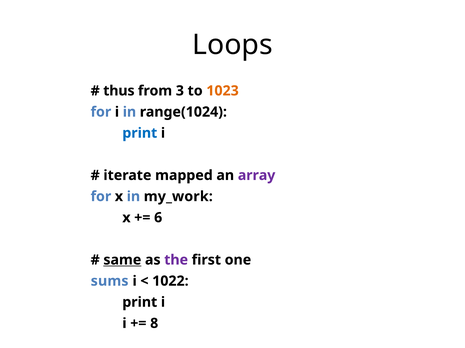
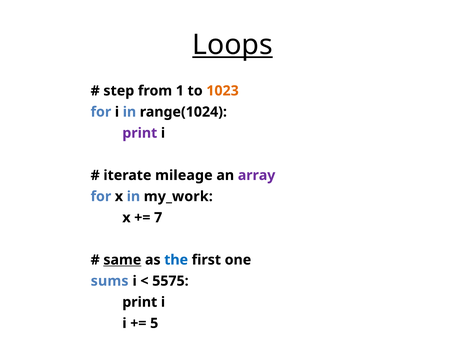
Loops underline: none -> present (232, 45)
thus: thus -> step (119, 91)
3: 3 -> 1 (180, 91)
print colour: blue -> purple (140, 133)
mapped: mapped -> mileage (184, 176)
6: 6 -> 7 (158, 218)
the colour: purple -> blue (176, 260)
1022: 1022 -> 5575 (170, 282)
8: 8 -> 5 (154, 324)
